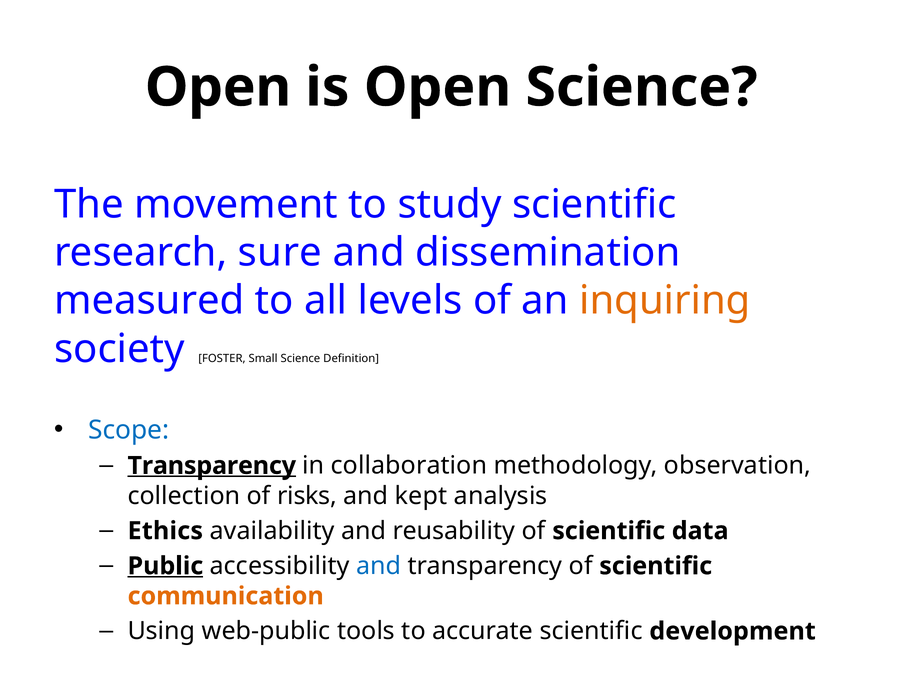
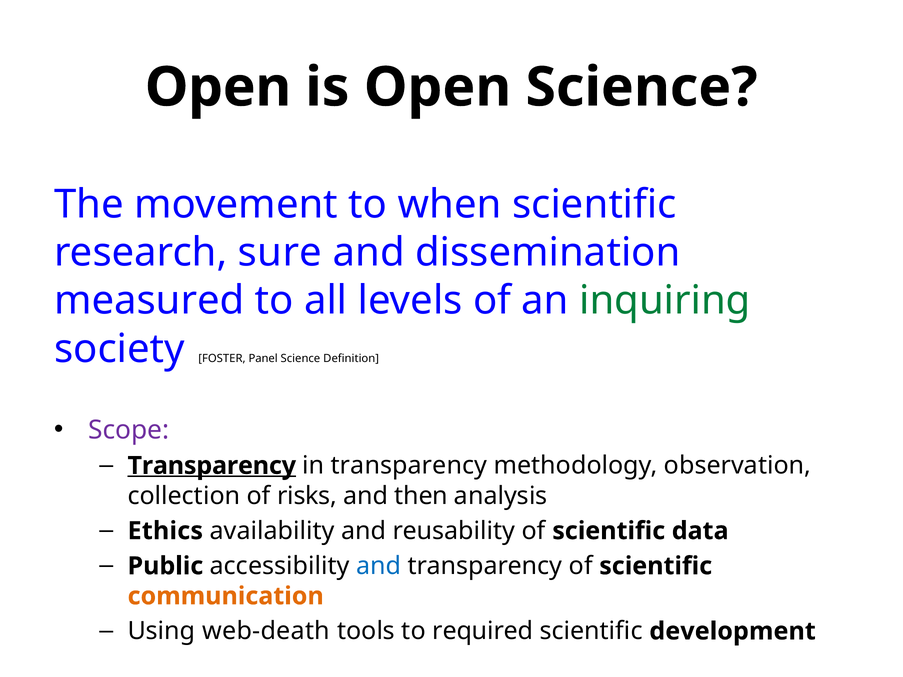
study: study -> when (450, 204)
inquiring colour: orange -> green (665, 301)
Small: Small -> Panel (263, 359)
Scope colour: blue -> purple (129, 430)
in collaboration: collaboration -> transparency (409, 466)
kept: kept -> then (421, 496)
Public underline: present -> none (165, 566)
web-public: web-public -> web-death (266, 631)
accurate: accurate -> required (483, 631)
